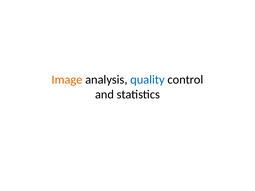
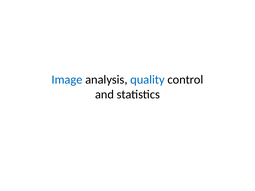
Image colour: orange -> blue (67, 80)
